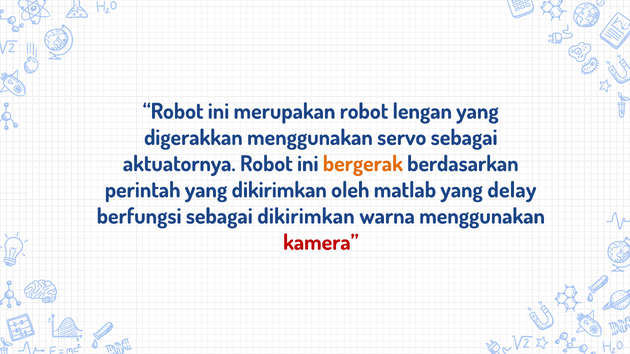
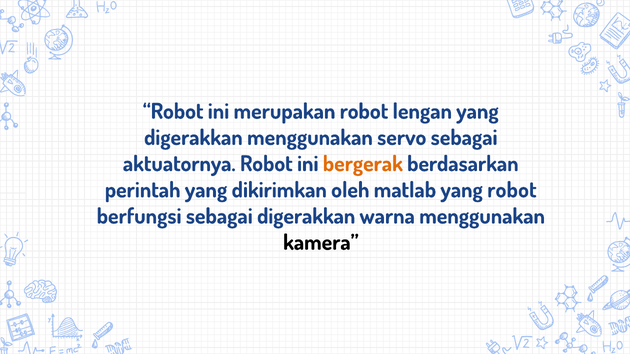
yang delay: delay -> robot (512, 190)
sebagai dikirimkan: dikirimkan -> digerakkan (306, 217)
kamera colour: red -> black (321, 243)
